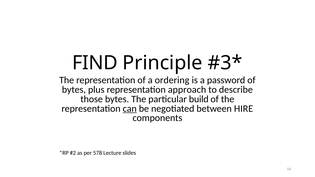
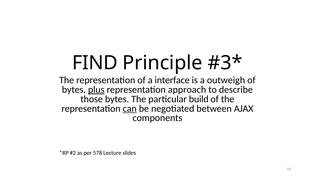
ordering: ordering -> interface (172, 80)
password: password -> outweigh (226, 80)
plus underline: none -> present (96, 90)
HIRE: HIRE -> AJAX (244, 109)
